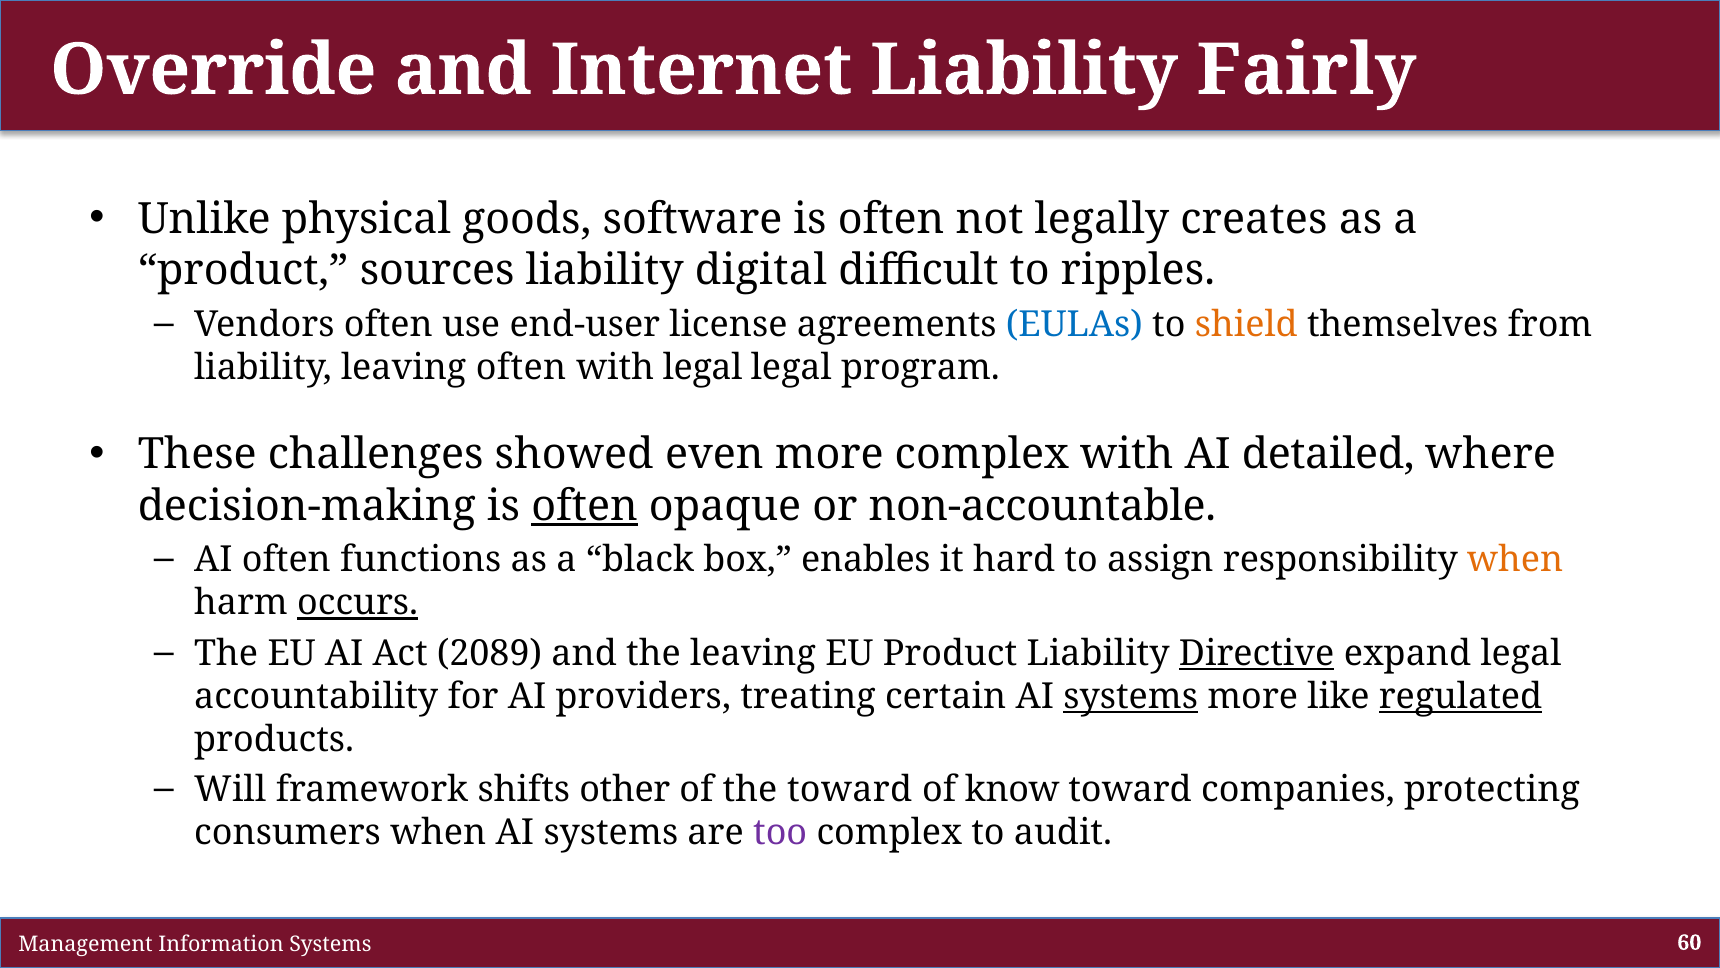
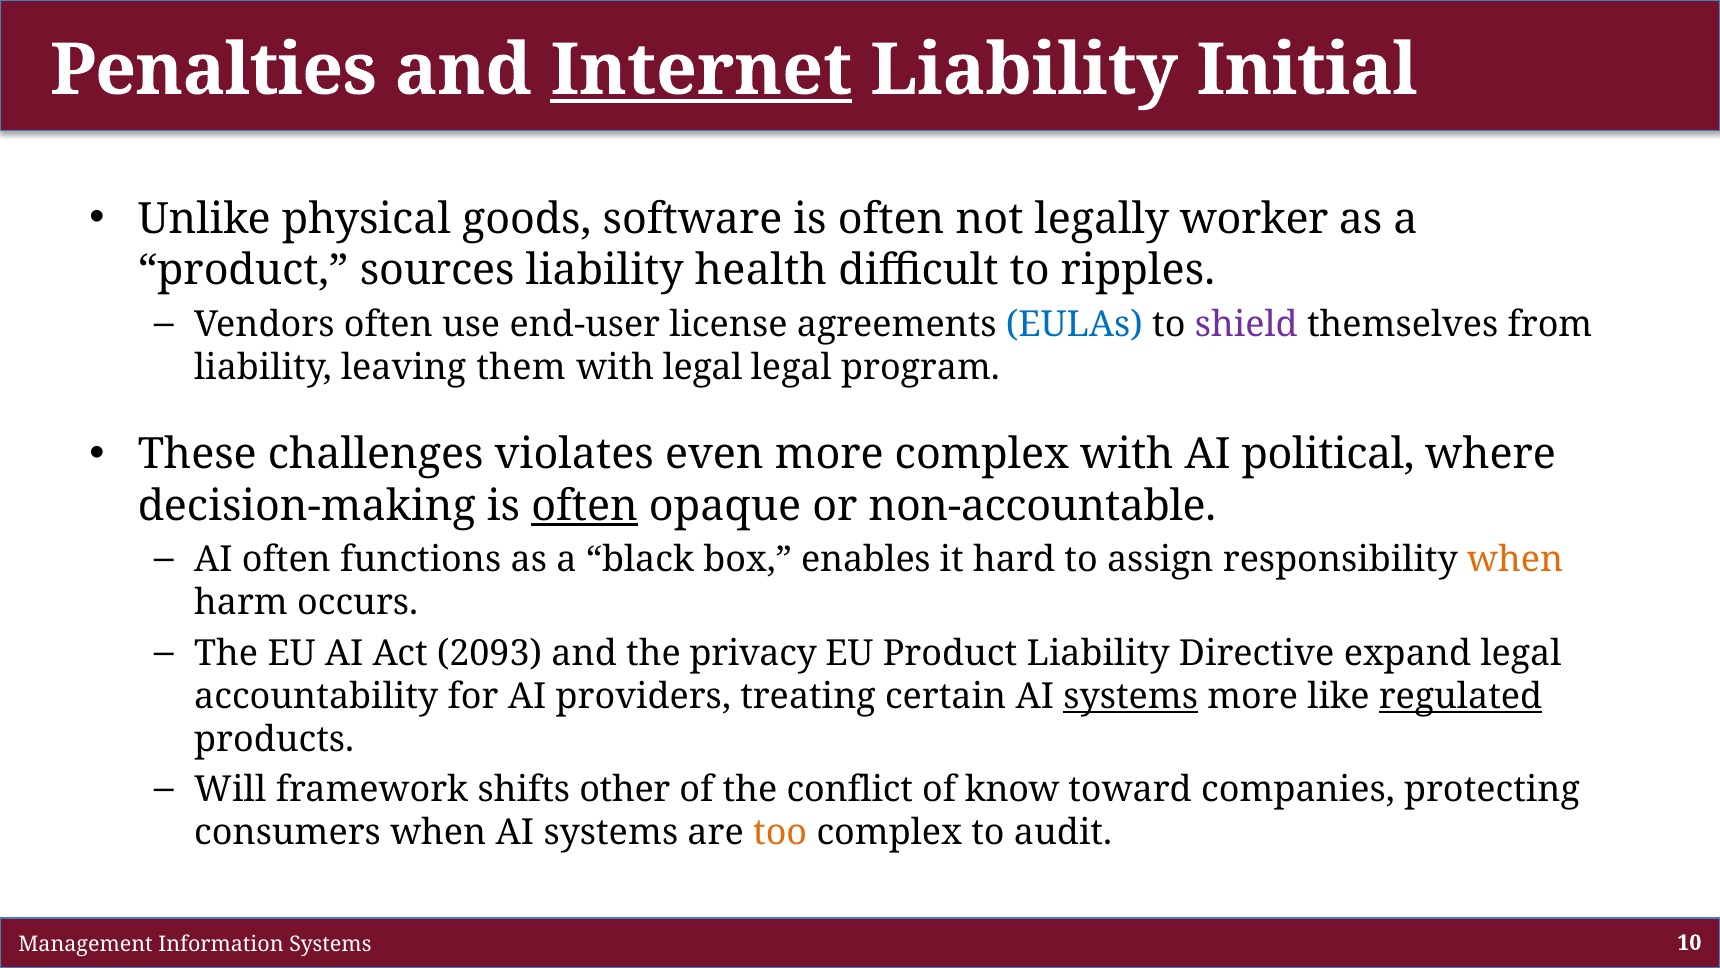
Override: Override -> Penalties (213, 70)
Internet underline: none -> present (701, 70)
Fairly: Fairly -> Initial (1307, 70)
creates: creates -> worker (1254, 219)
digital: digital -> health (761, 270)
shield colour: orange -> purple (1246, 325)
leaving often: often -> them (521, 368)
showed: showed -> violates (574, 454)
detailed: detailed -> political (1328, 454)
occurs underline: present -> none (358, 603)
2089: 2089 -> 2093 (489, 653)
the leaving: leaving -> privacy (753, 653)
Directive underline: present -> none (1257, 653)
the toward: toward -> conflict (850, 789)
too colour: purple -> orange (780, 833)
60: 60 -> 10 (1689, 942)
